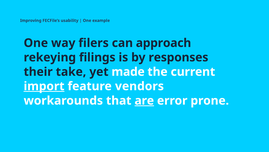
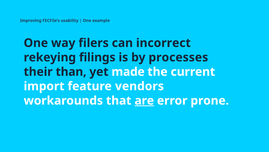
approach: approach -> incorrect (163, 43)
responses: responses -> processes (178, 57)
take: take -> than (71, 72)
import underline: present -> none (44, 86)
